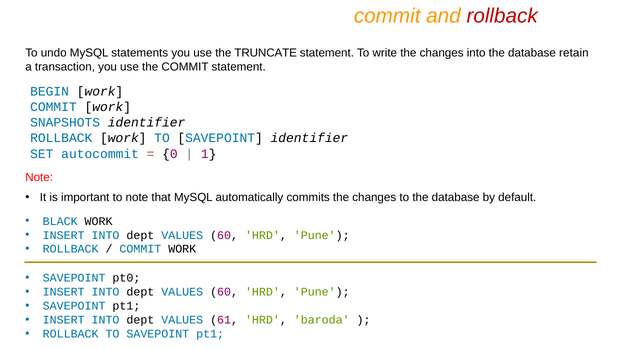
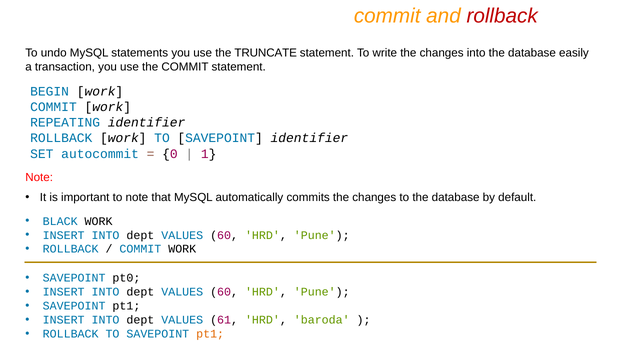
retain: retain -> easily (574, 53)
SNAPSHOTS: SNAPSHOTS -> REPEATING (65, 123)
pt1 colour: blue -> orange (210, 334)
